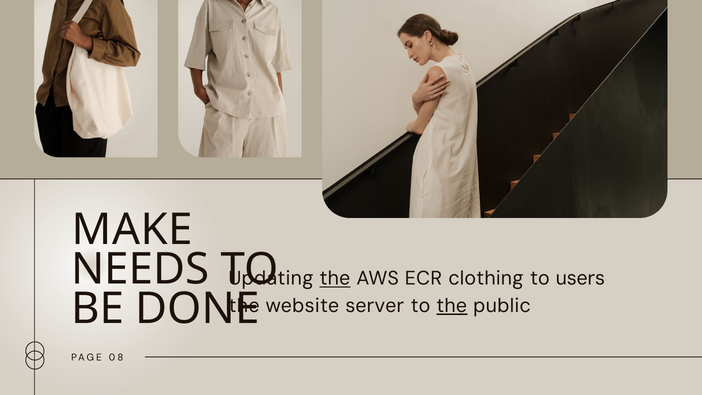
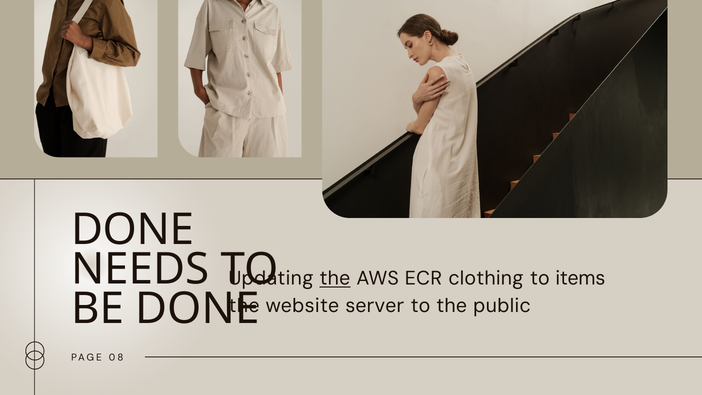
MAKE: MAKE -> DONE (133, 230)
users: users -> items (580, 278)
the underline: present -> none (452, 306)
